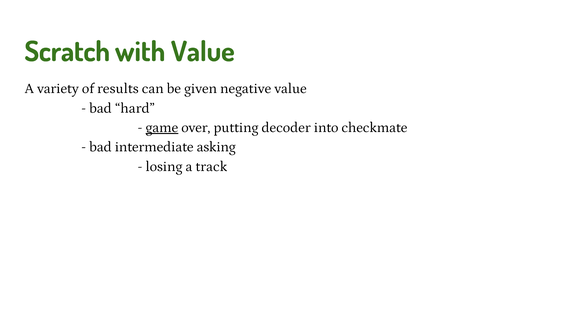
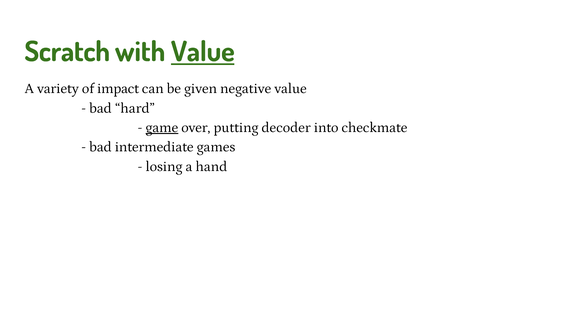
Value underline: none -> present (203, 52)
results: results -> impact (118, 89)
asking: asking -> games (216, 147)
track: track -> hand (211, 166)
